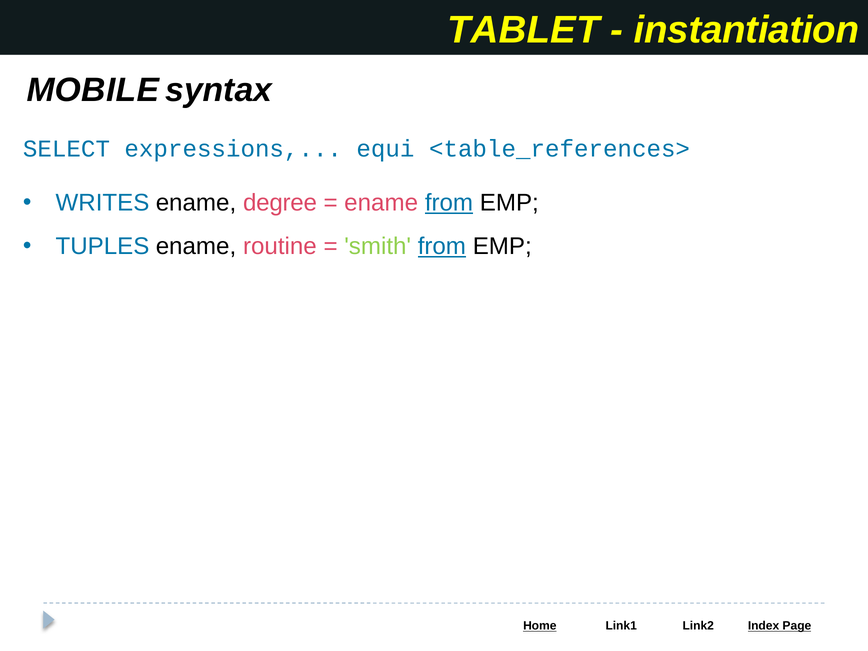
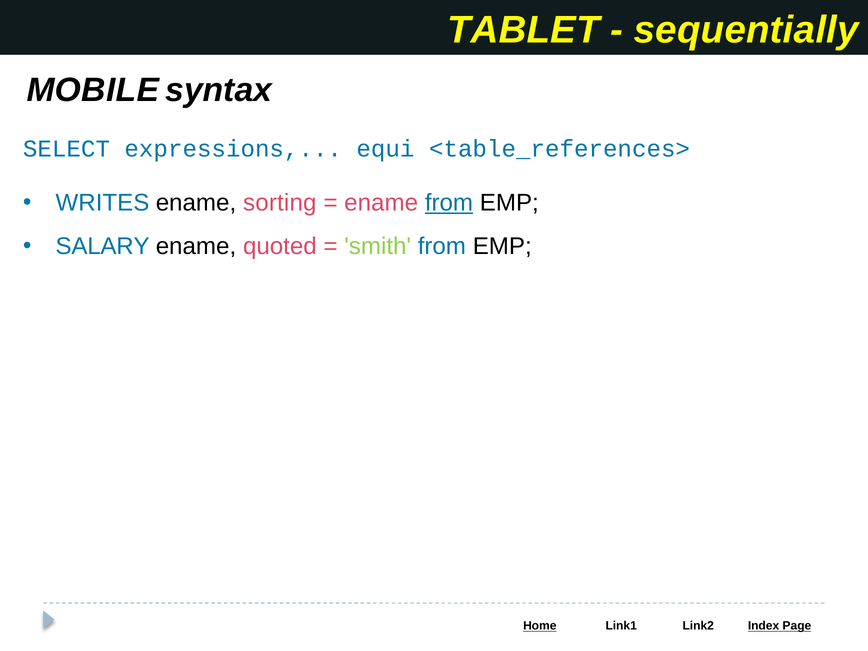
instantiation: instantiation -> sequentially (746, 30)
degree: degree -> sorting (280, 203)
TUPLES: TUPLES -> SALARY (103, 246)
routine: routine -> quoted (280, 246)
from underline: present -> none (442, 246)
